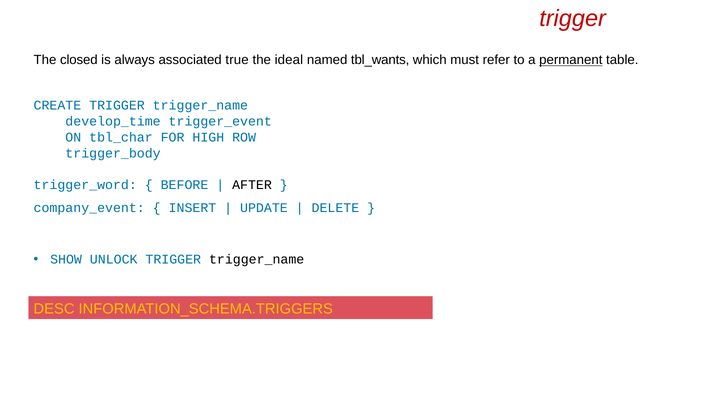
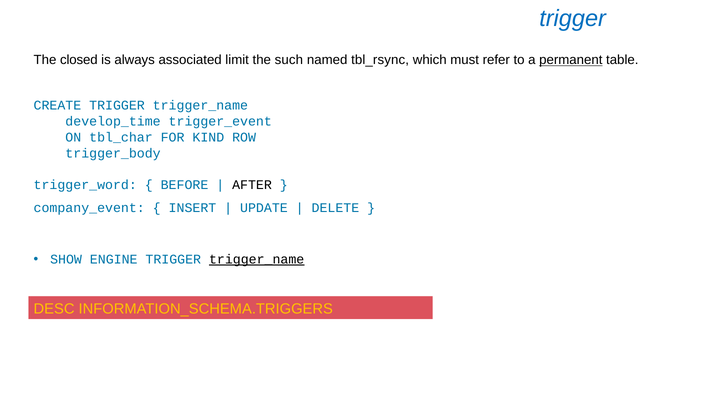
trigger colour: red -> blue (573, 18)
true: true -> limit (237, 60)
ideal: ideal -> such (289, 60)
tbl_wants: tbl_wants -> tbl_rsync (380, 60)
HIGH: HIGH -> KIND (208, 137)
UNLOCK: UNLOCK -> ENGINE (114, 260)
trigger_name underline: none -> present (257, 260)
